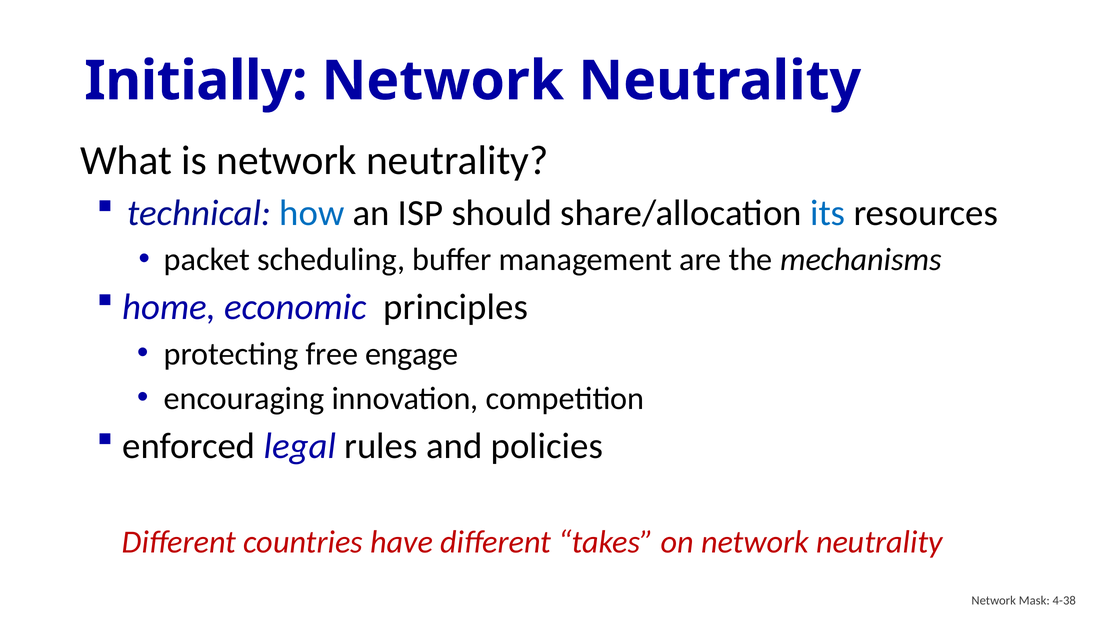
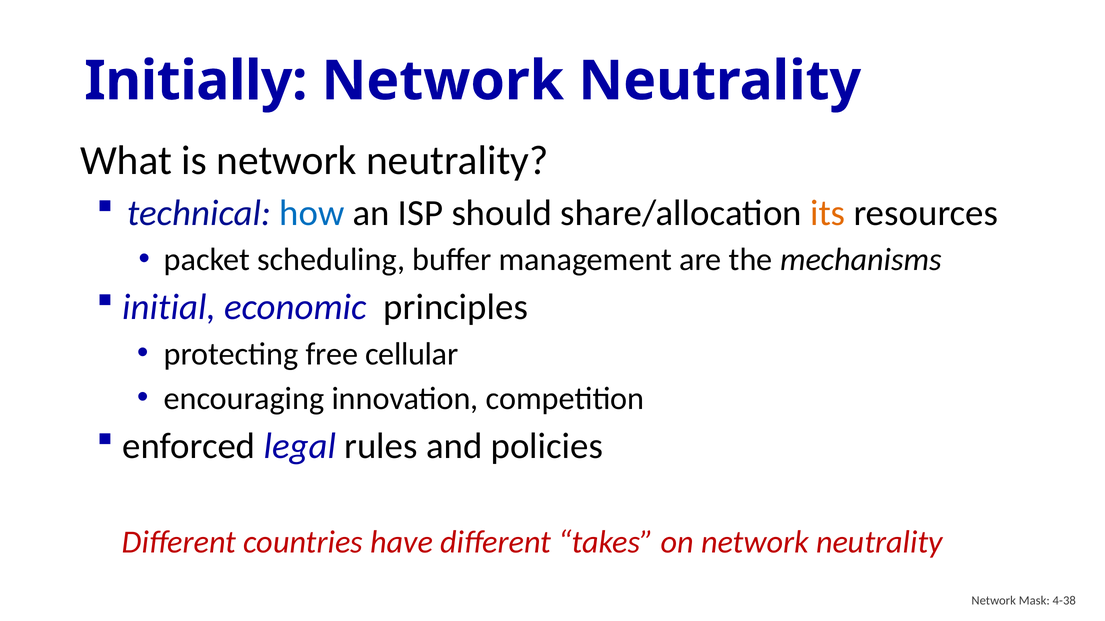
its colour: blue -> orange (828, 213)
home: home -> initial (169, 308)
engage: engage -> cellular (412, 354)
